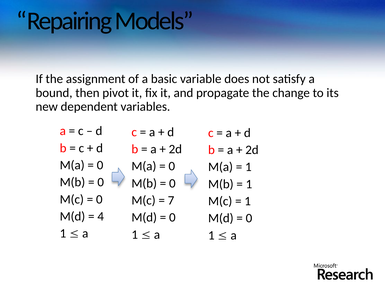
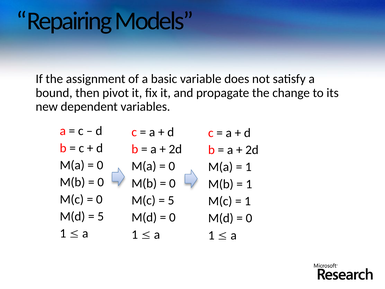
7: 7 -> 5 (171, 200)
4: 4 -> 5 (101, 216)
